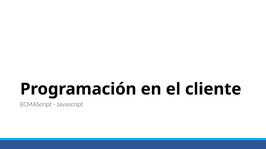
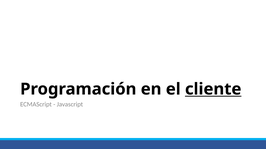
cliente underline: none -> present (213, 89)
